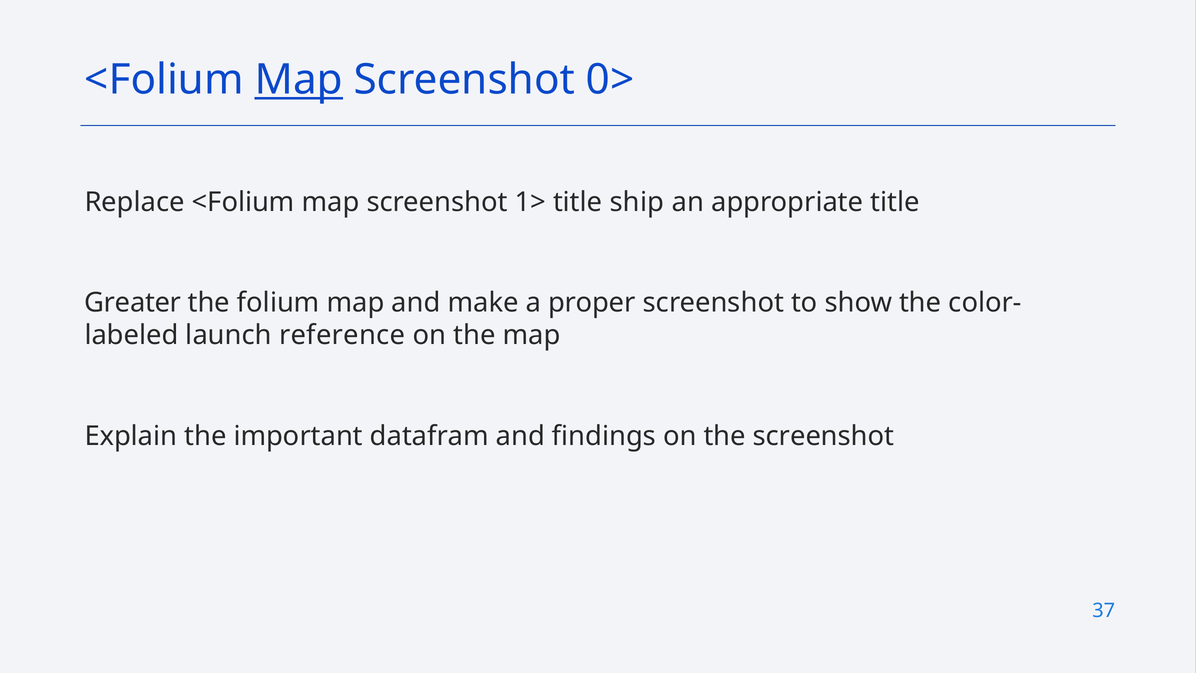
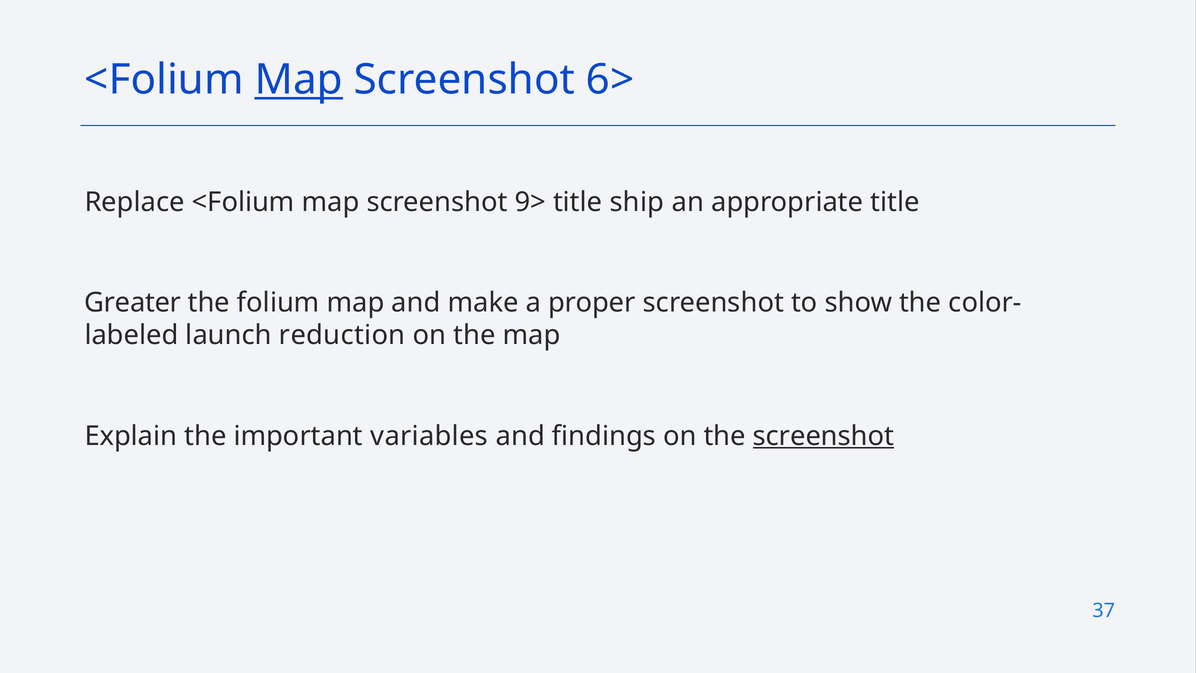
0>: 0> -> 6> (610, 80)
1>: 1> -> 9> (530, 202)
reference: reference -> reduction (342, 335)
datafram: datafram -> variables (429, 436)
screenshot underline: none -> present (823, 436)
